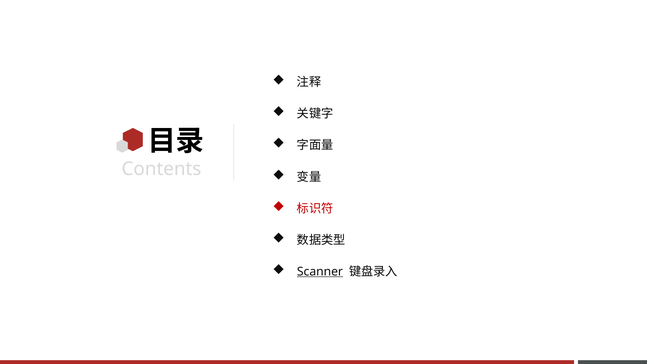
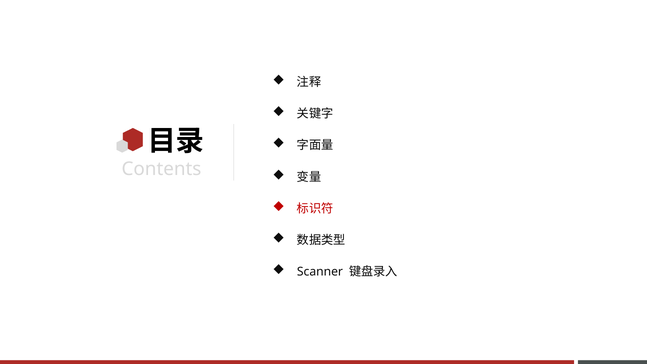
Scanner underline: present -> none (320, 272)
